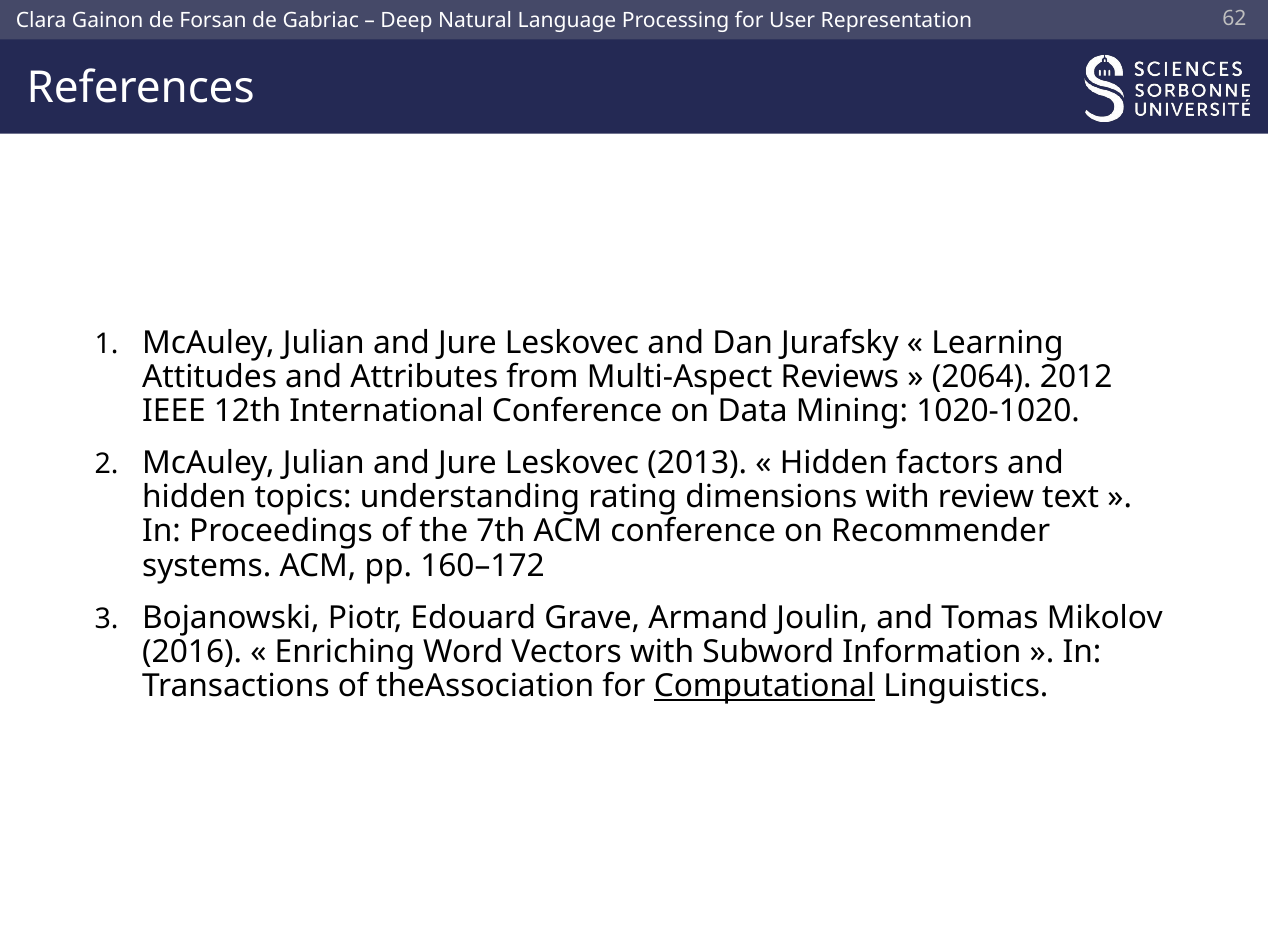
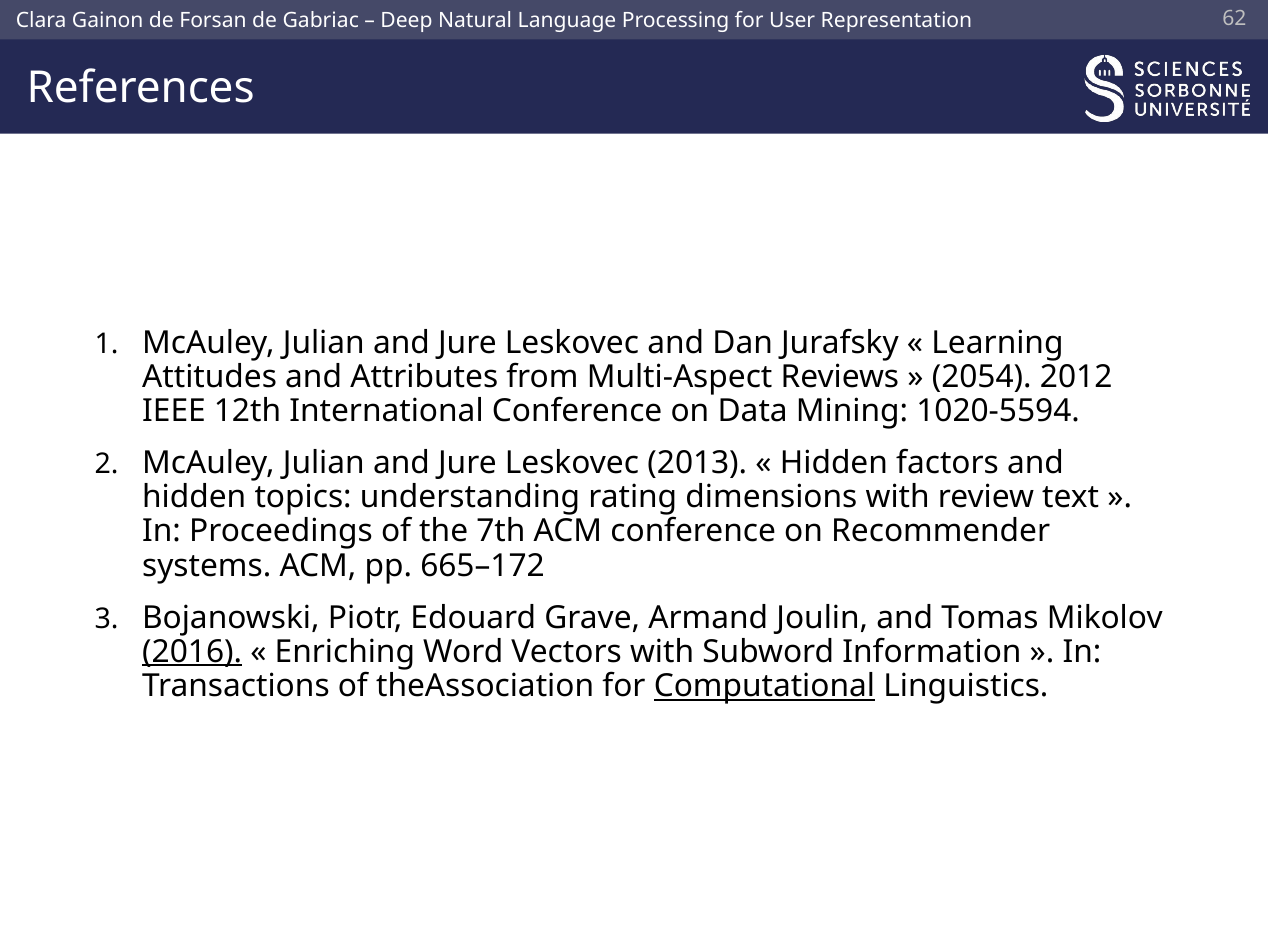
2064: 2064 -> 2054 (982, 377)
1020-1020: 1020-1020 -> 1020-5594 (998, 411)
160–172: 160–172 -> 665–172 (483, 566)
2016 underline: none -> present (192, 652)
